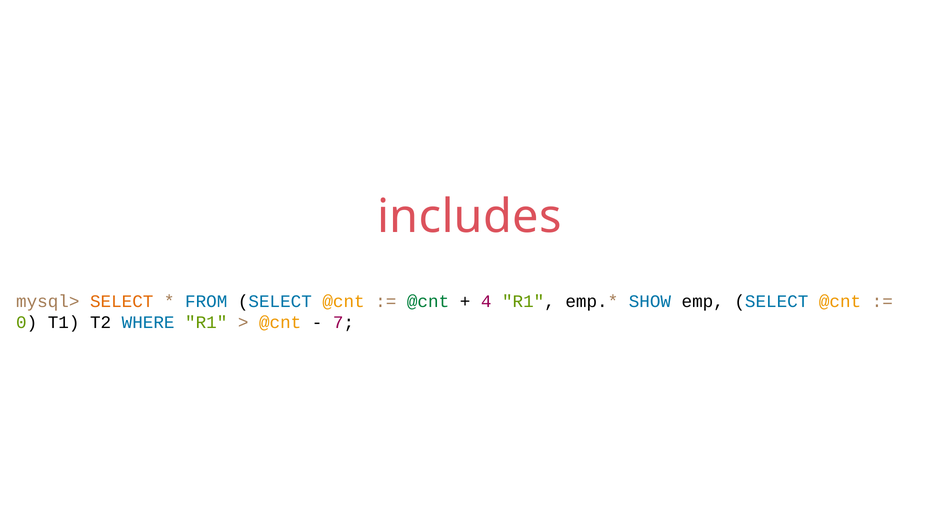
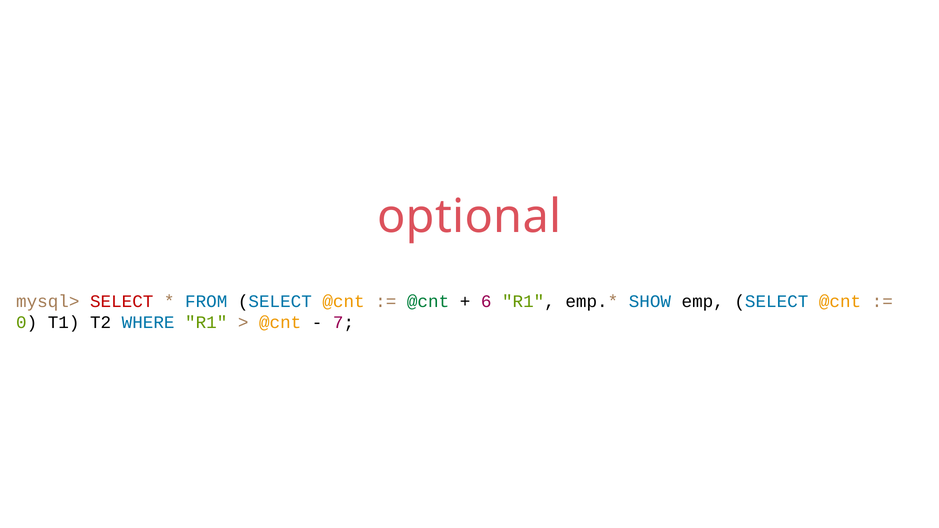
includes: includes -> optional (469, 217)
SELECT colour: orange -> red (122, 302)
4: 4 -> 6 (486, 302)
